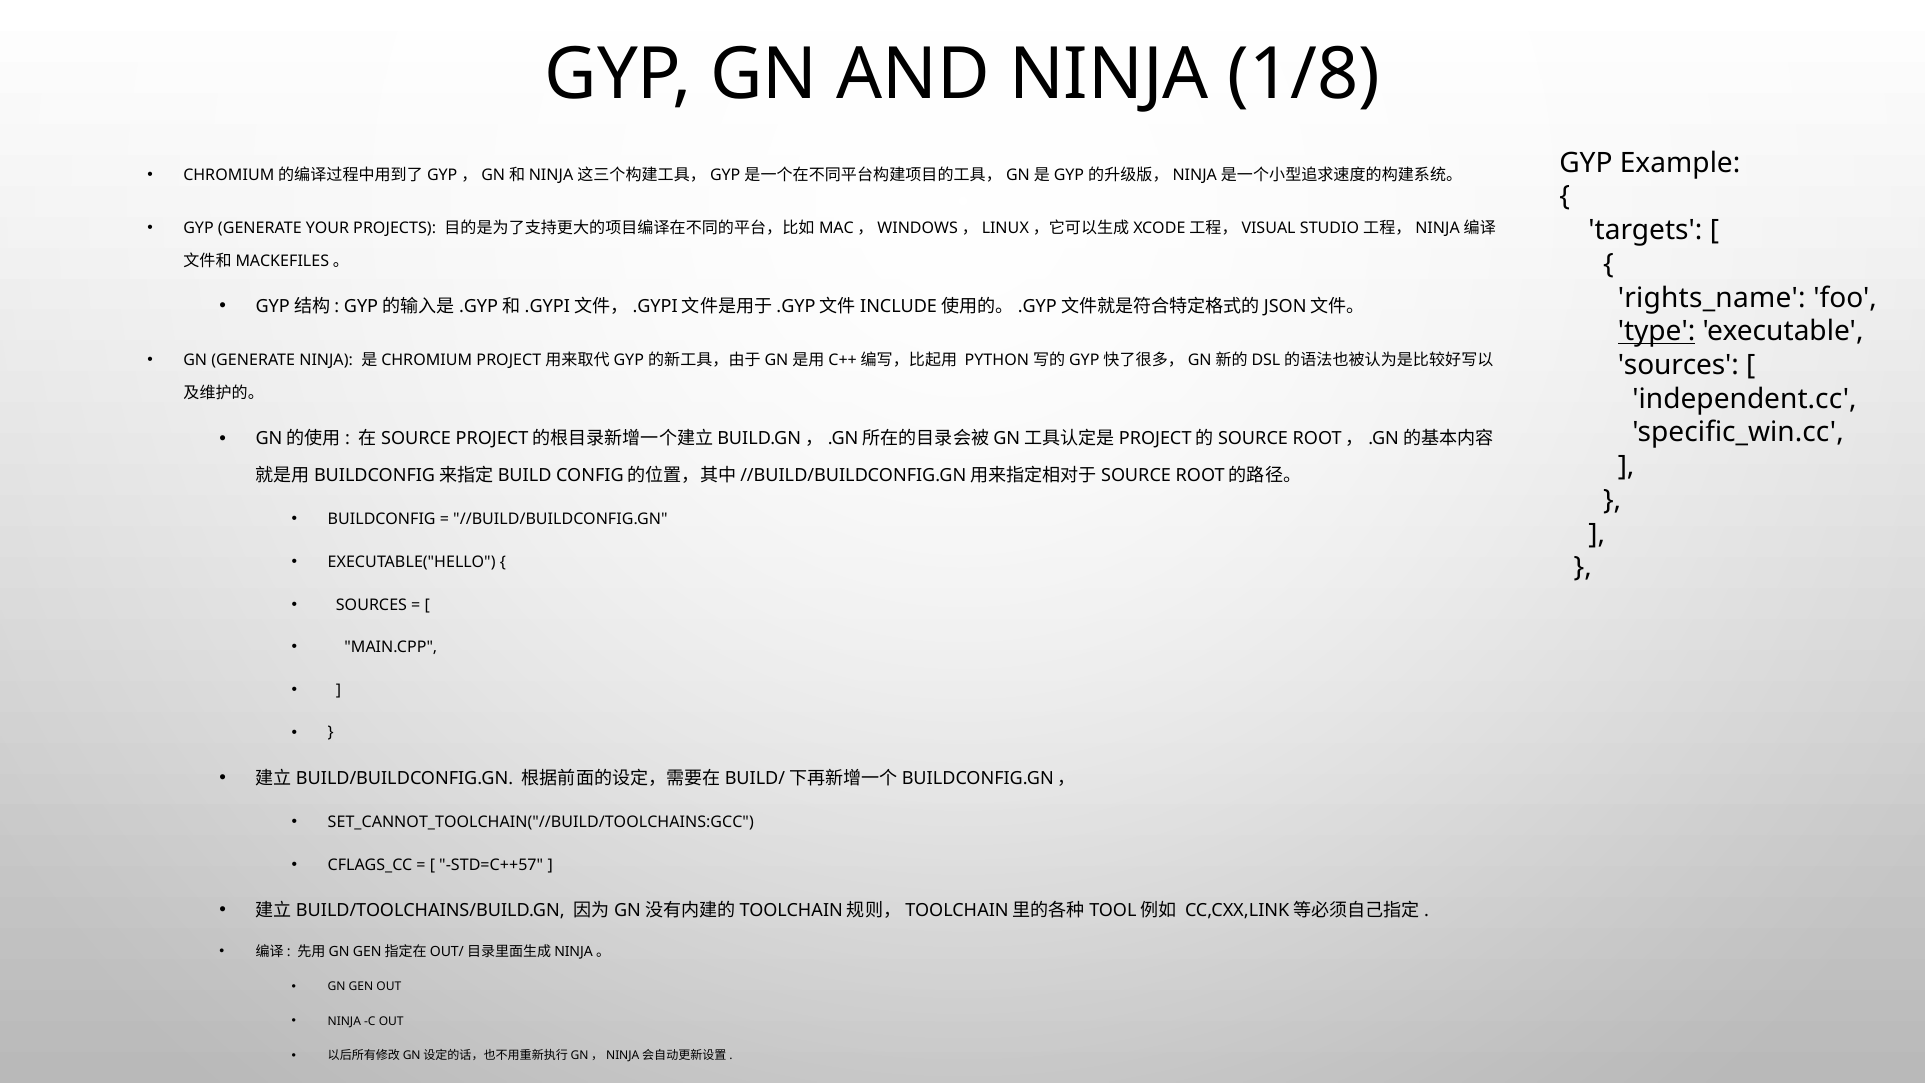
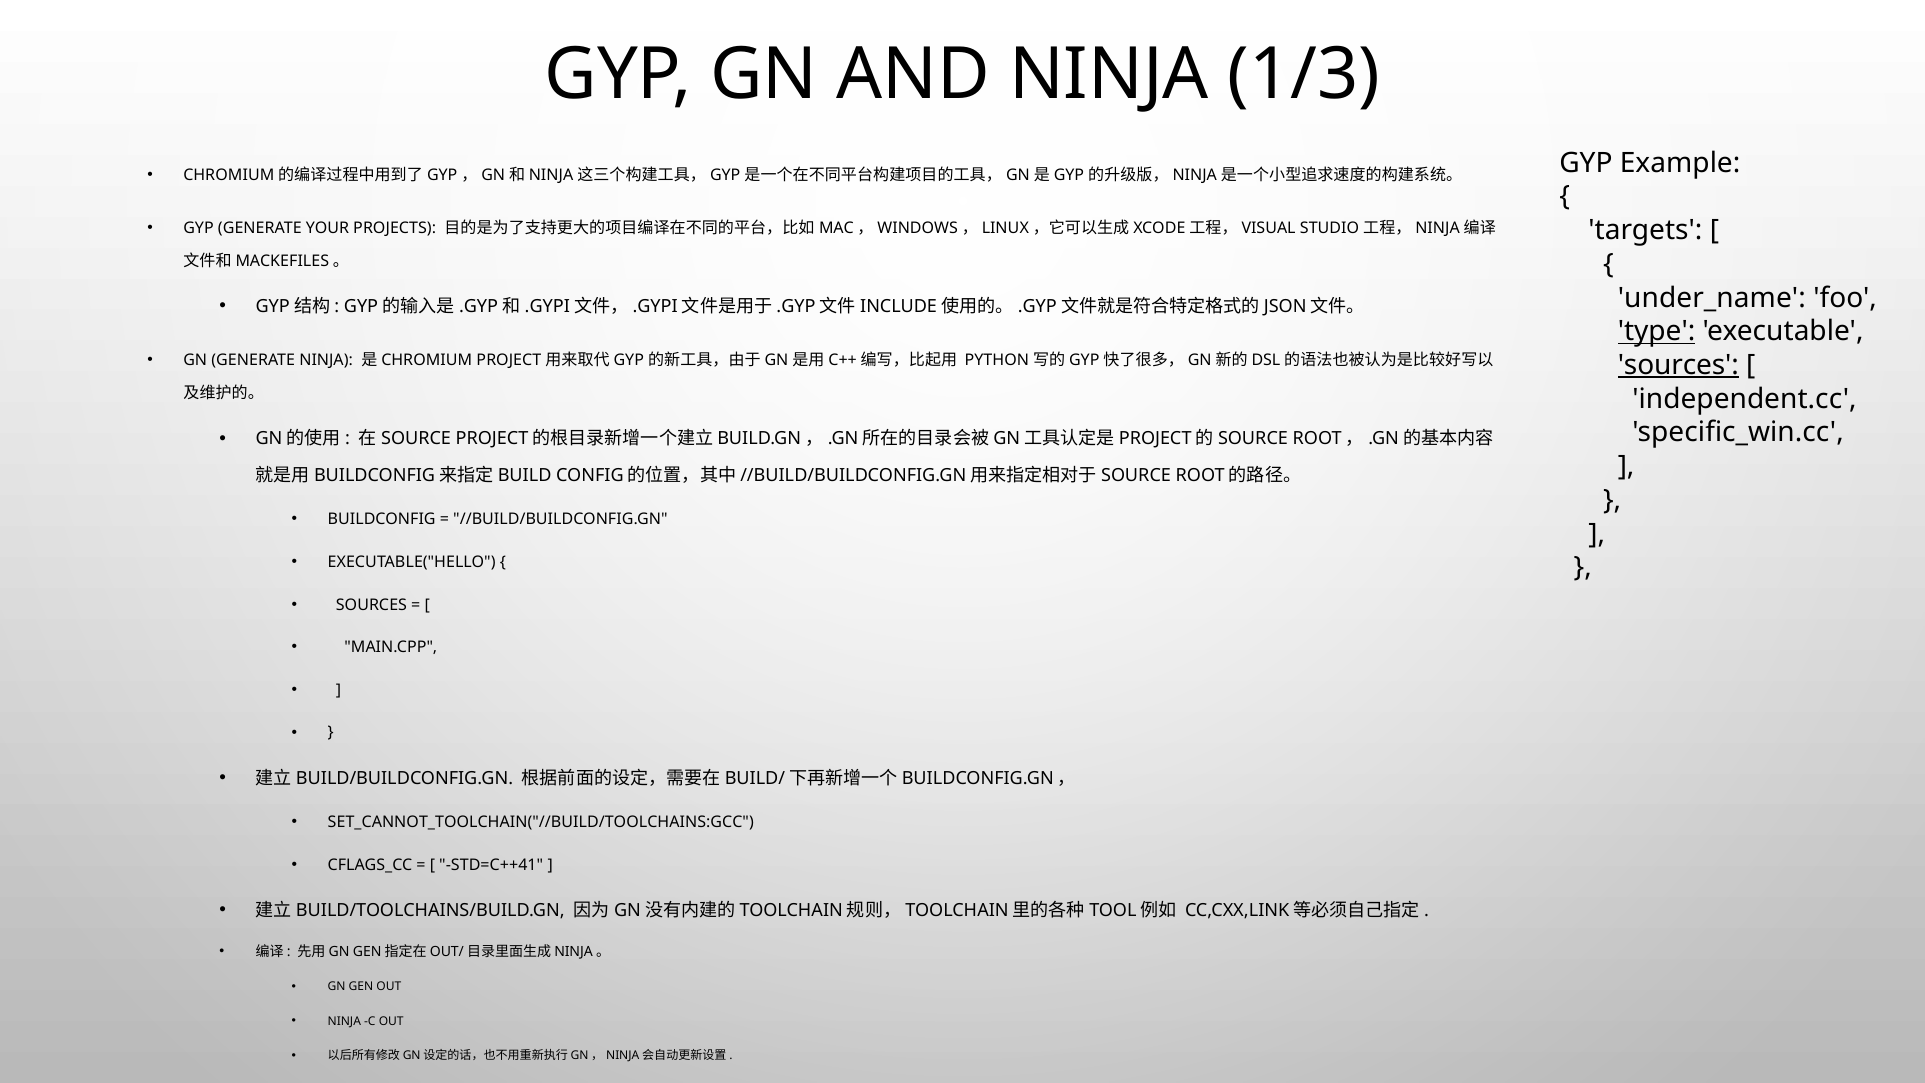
1/8: 1/8 -> 1/3 (1304, 74)
rights_name: rights_name -> under_name (1712, 298)
sources underline: none -> present (1678, 365)
STD=C++57: STD=C++57 -> STD=C++41 (491, 865)
